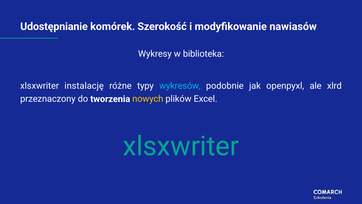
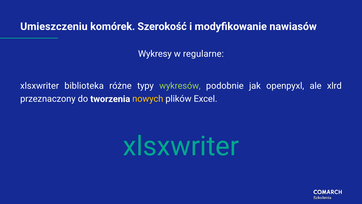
Udostępnianie: Udostępnianie -> Umieszczeniu (54, 26)
biblioteka: biblioteka -> regularne (203, 54)
instalację: instalację -> biblioteka (84, 86)
wykresów colour: light blue -> light green (180, 86)
